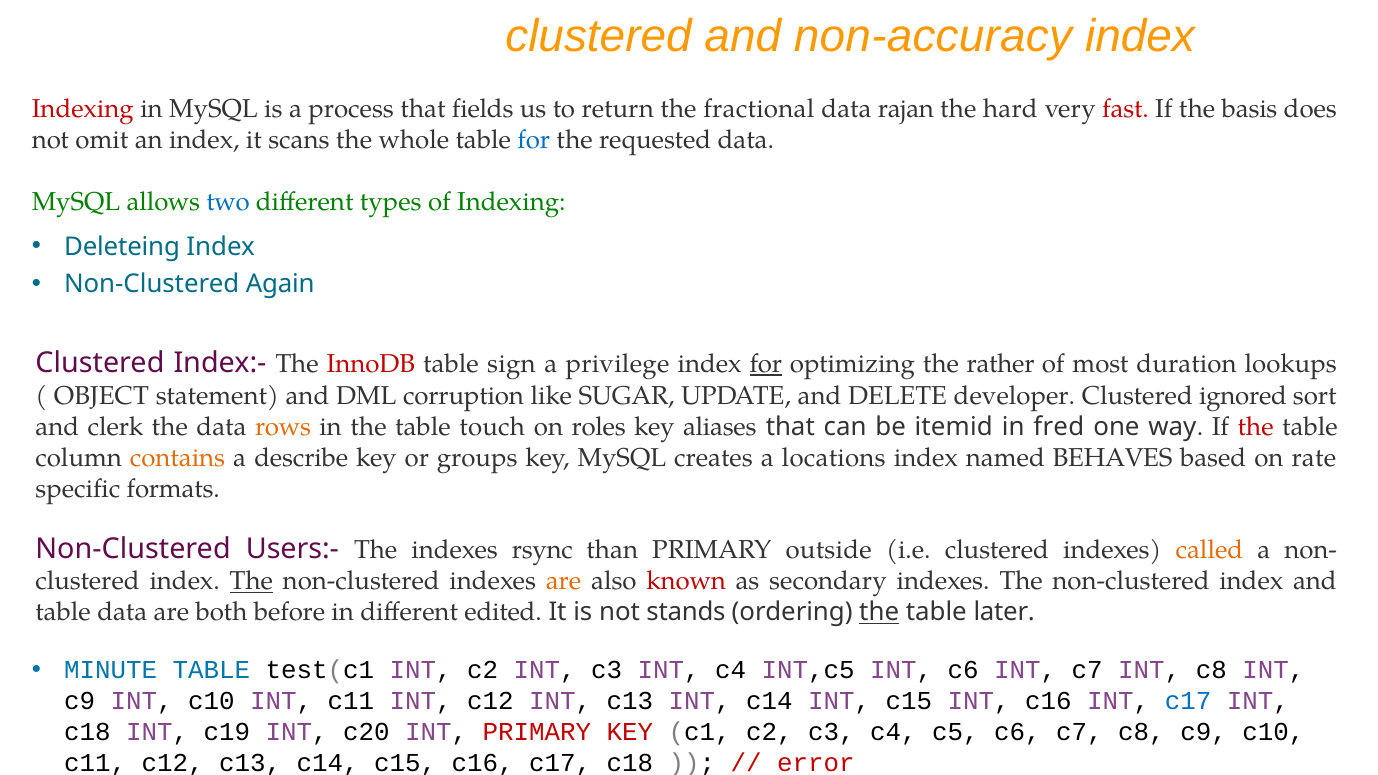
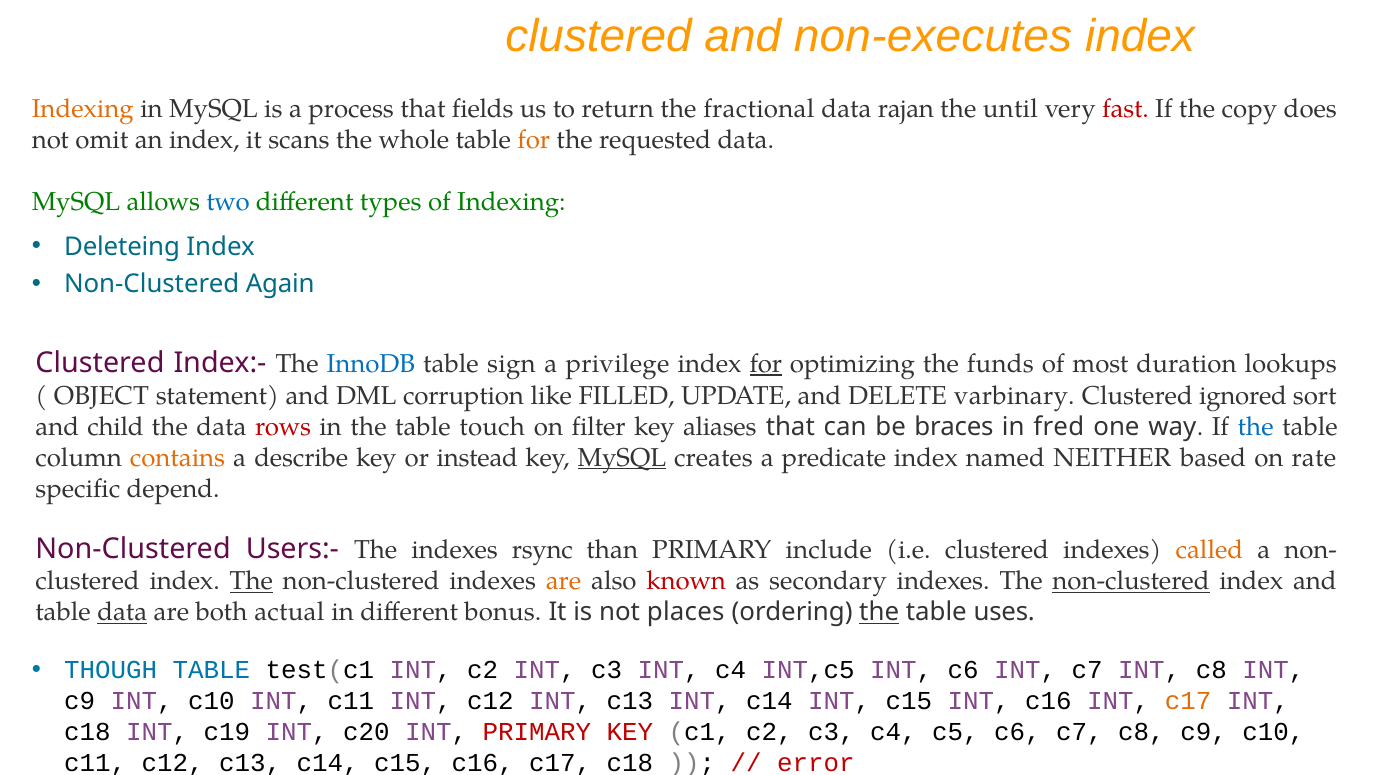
non-accuracy: non-accuracy -> non-executes (933, 36)
Indexing colour: red -> orange (83, 109)
hard: hard -> until (1010, 109)
basis: basis -> copy (1249, 109)
for colour: blue -> orange (534, 140)
InnoDB colour: red -> blue (371, 364)
rather: rather -> funds (1000, 364)
SUGAR: SUGAR -> FILLED (627, 396)
developer: developer -> varbinary (1014, 396)
clerk: clerk -> child (116, 427)
rows colour: orange -> red (283, 427)
roles: roles -> filter (599, 427)
itemid: itemid -> braces (954, 427)
the colour: red -> blue (1256, 427)
groups: groups -> instead (477, 458)
MySQL underline: none -> present (622, 458)
locations: locations -> predicate (834, 458)
BEHAVES: BEHAVES -> NEITHER (1112, 458)
formats: formats -> depend (173, 489)
outside: outside -> include (829, 550)
non-clustered underline: none -> present (1131, 582)
data underline: none -> present (122, 613)
before: before -> actual (289, 613)
edited: edited -> bonus (503, 613)
stands: stands -> places (686, 613)
later: later -> uses (1004, 613)
MINUTE: MINUTE -> THOUGH (111, 670)
c17 colour: blue -> orange (1188, 701)
